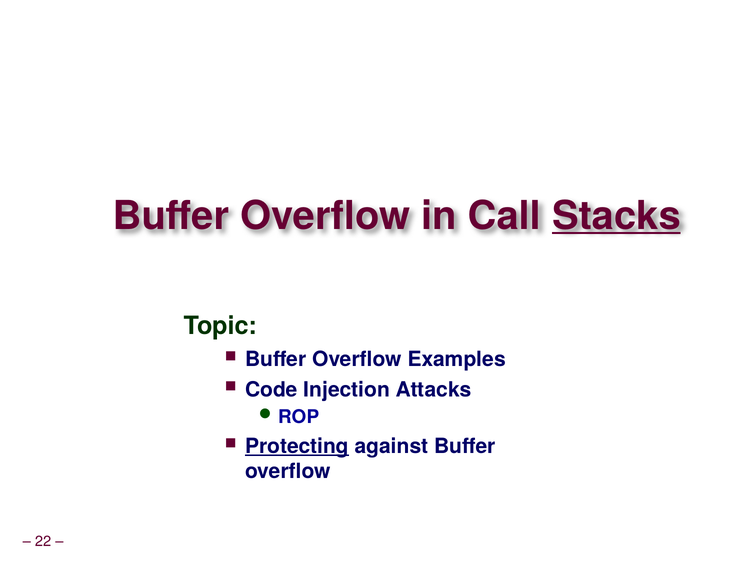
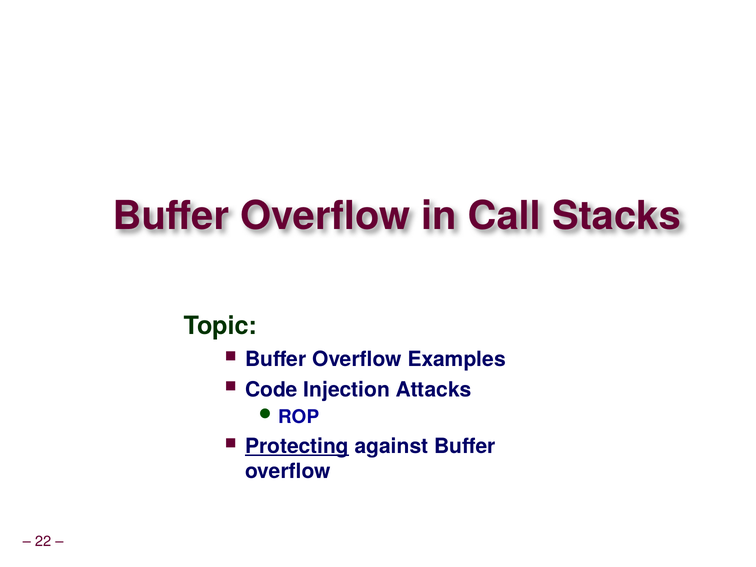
Stacks underline: present -> none (616, 216)
